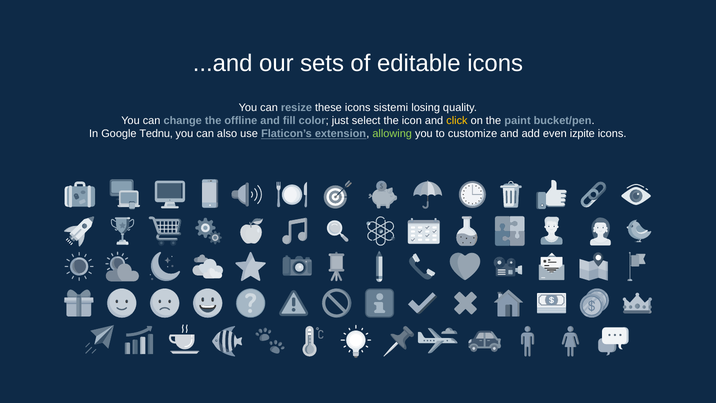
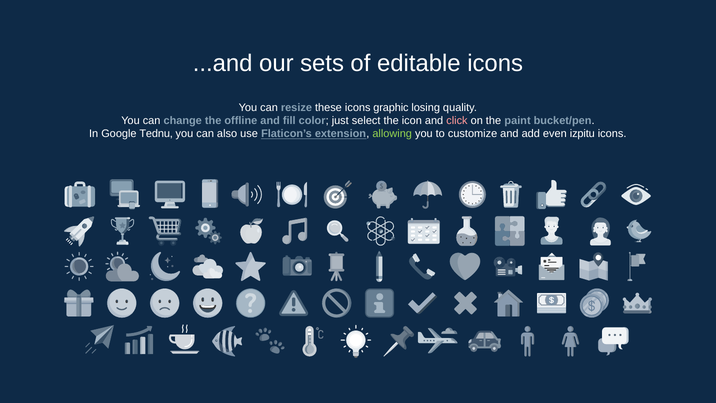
sistemi: sistemi -> graphic (391, 108)
click colour: yellow -> pink (457, 121)
izpite: izpite -> izpitu (582, 134)
